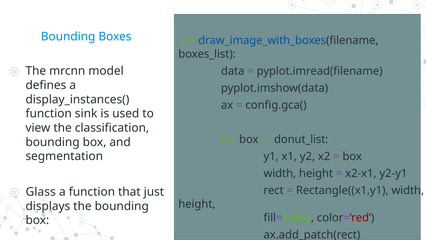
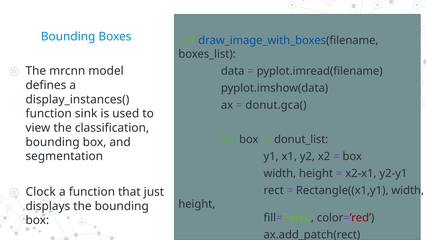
config.gca(: config.gca( -> donut.gca( (276, 105)
Glass: Glass -> Clock (41, 192)
